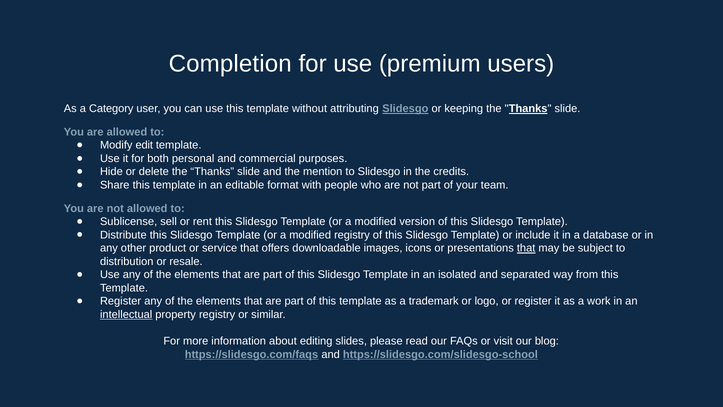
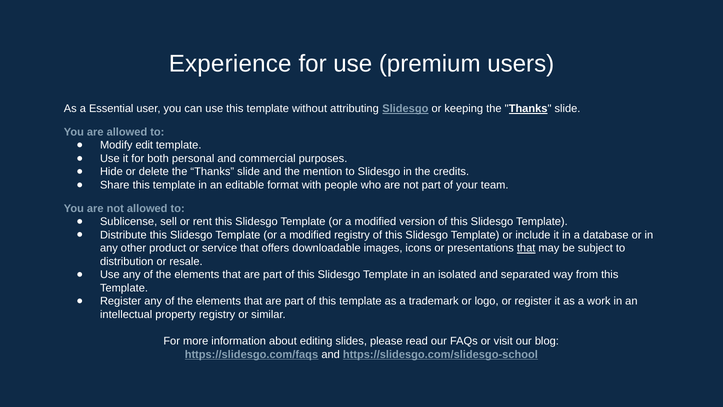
Completion: Completion -> Experience (230, 64)
Category: Category -> Essential (111, 109)
intellectual underline: present -> none (126, 314)
